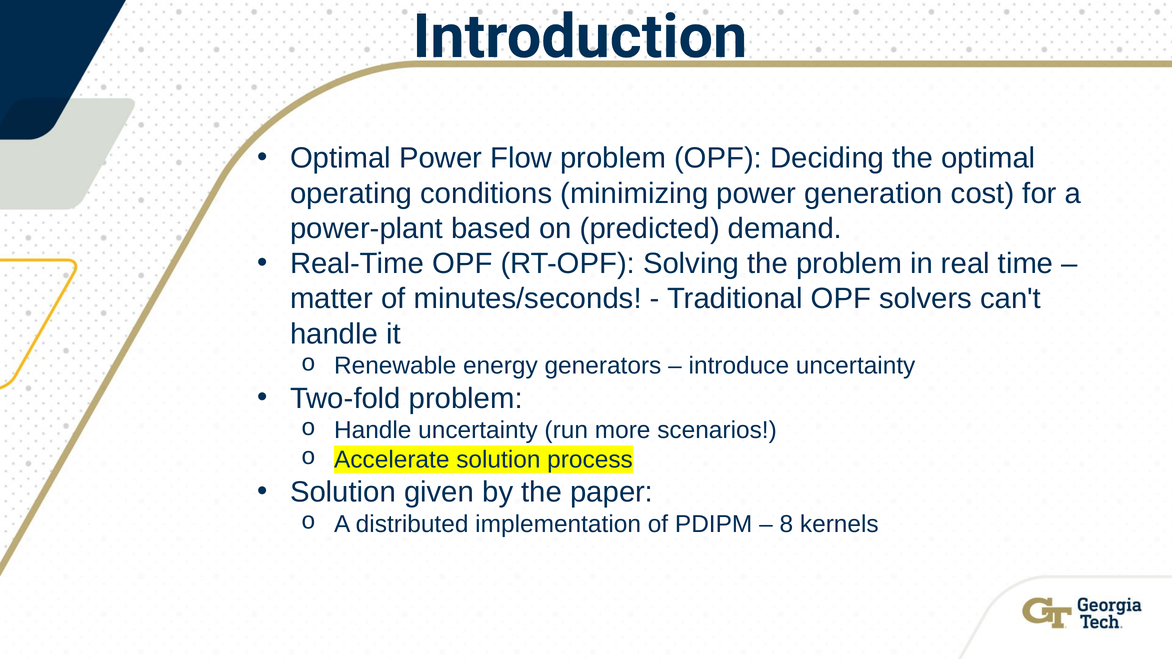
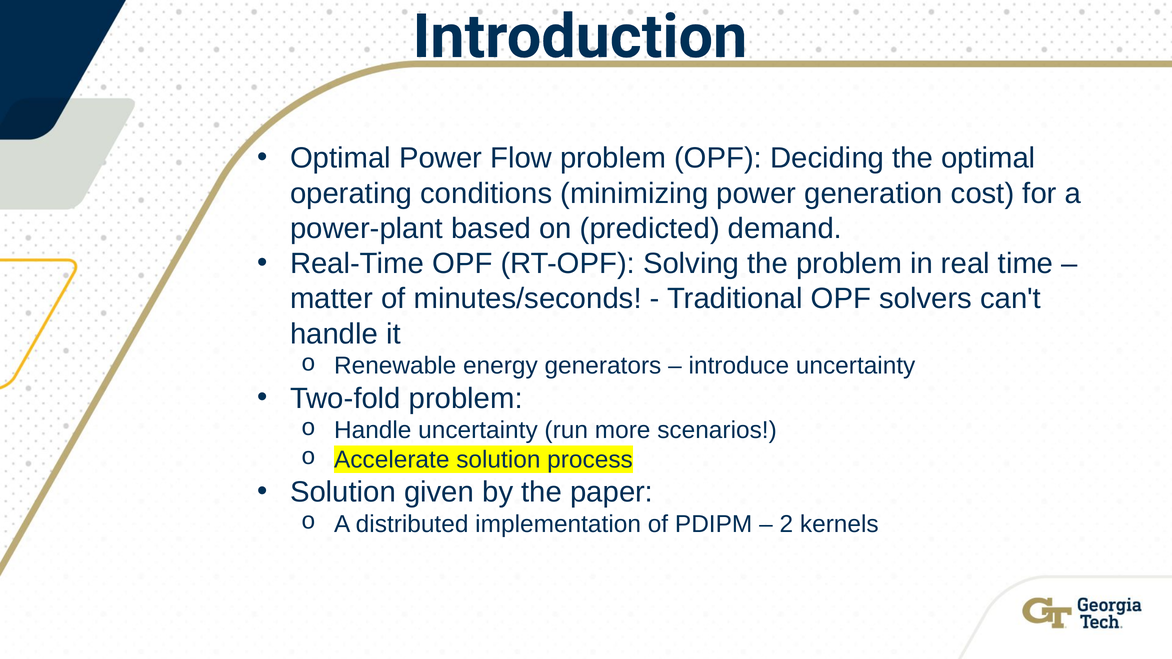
8: 8 -> 2 (786, 524)
